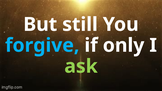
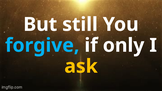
ask colour: light green -> yellow (81, 66)
